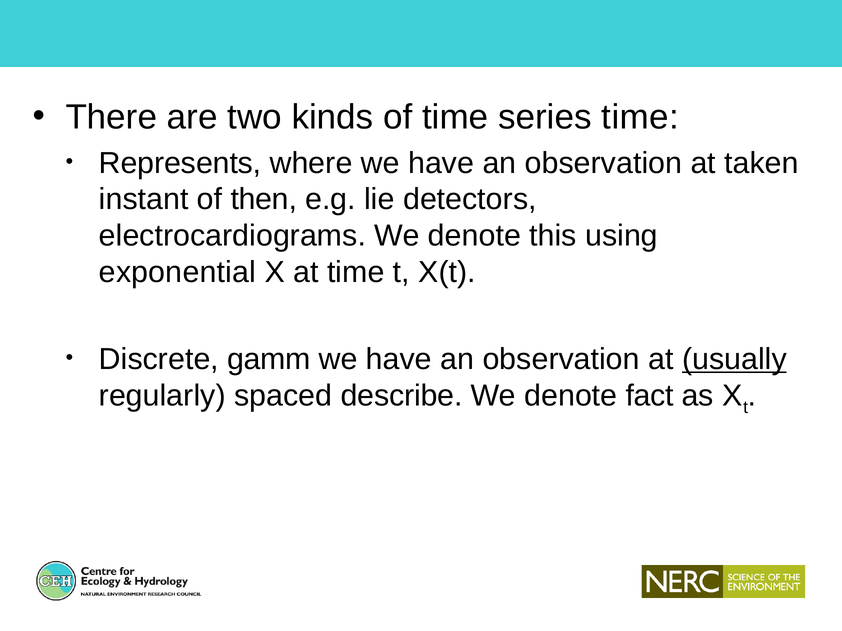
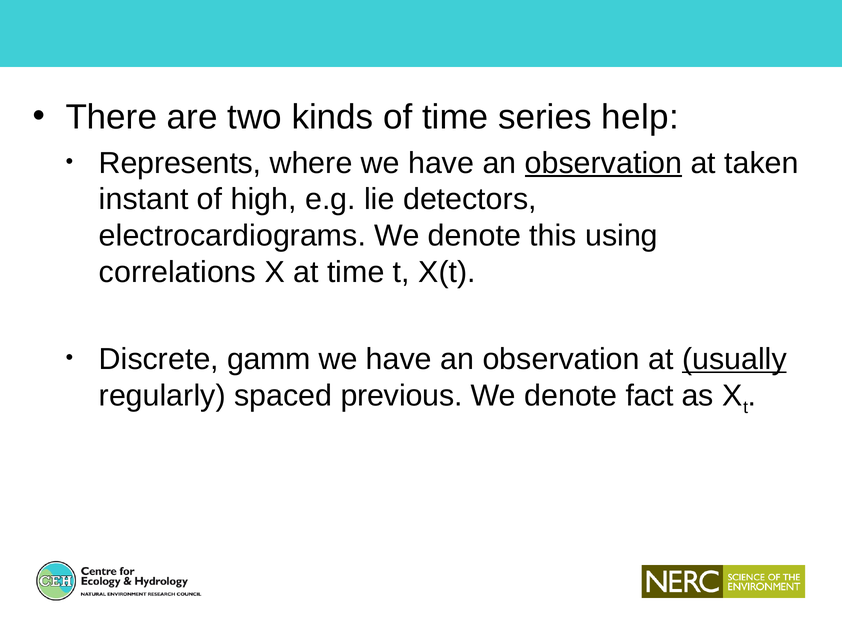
series time: time -> help (640, 117)
observation underline: none -> present (603, 163)
then: then -> high (264, 200)
exponential: exponential -> correlations (178, 273)
describe: describe -> previous (402, 396)
